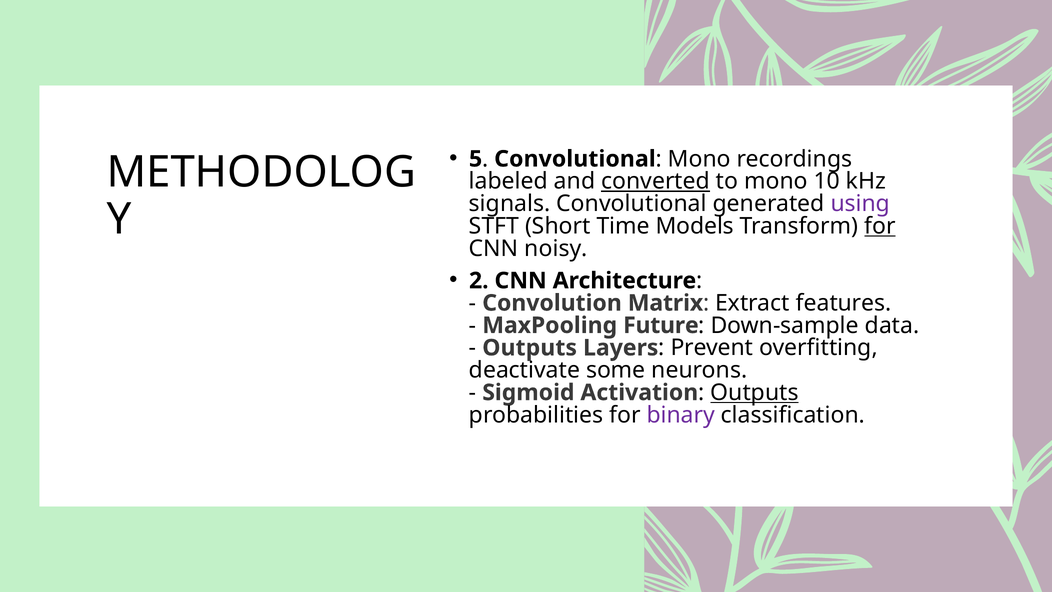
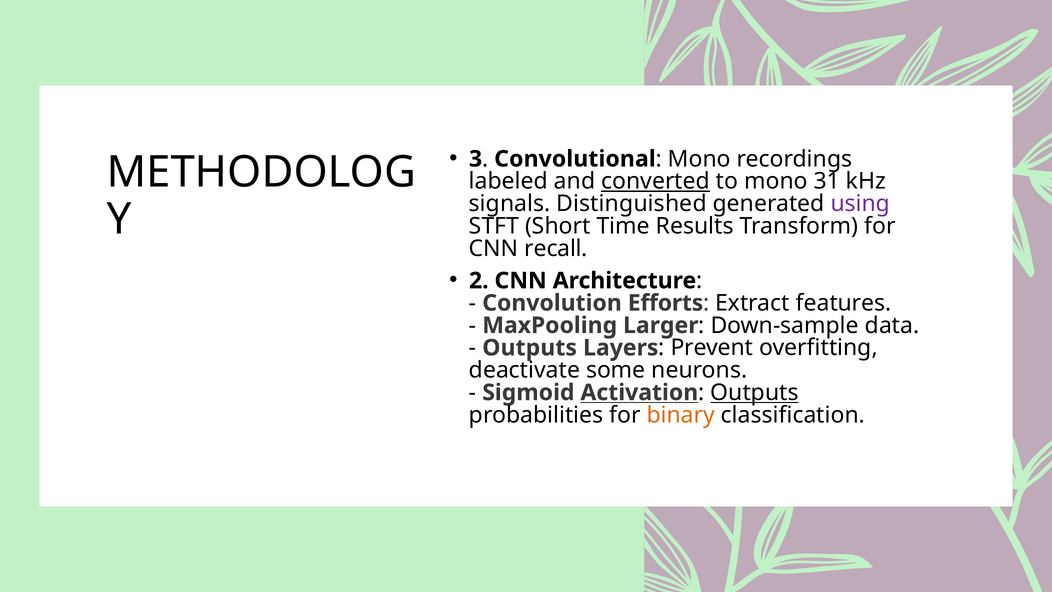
5: 5 -> 3 (476, 159)
10: 10 -> 31 (827, 181)
signals Convolutional: Convolutional -> Distinguished (631, 204)
Models: Models -> Results (695, 226)
for underline: present -> none (880, 226)
noisy: noisy -> recall (556, 248)
Matrix: Matrix -> Efforts (666, 303)
Future: Future -> Larger (661, 325)
Activation underline: none -> present (639, 392)
binary colour: purple -> orange (681, 415)
